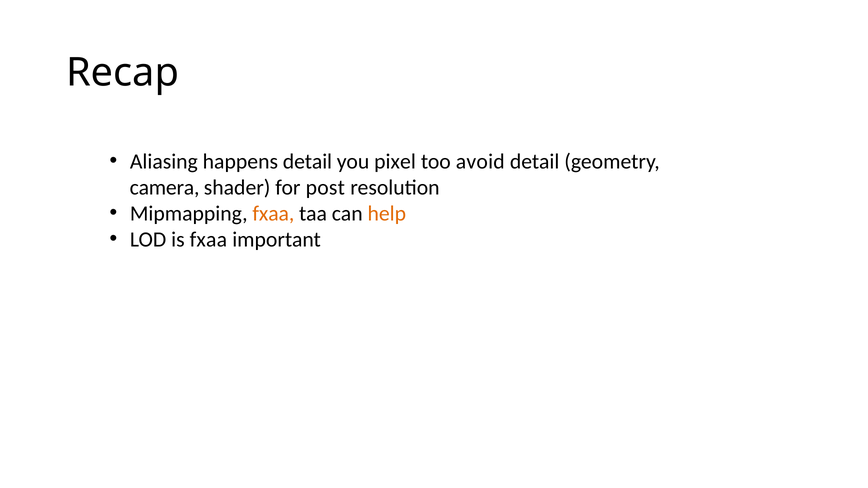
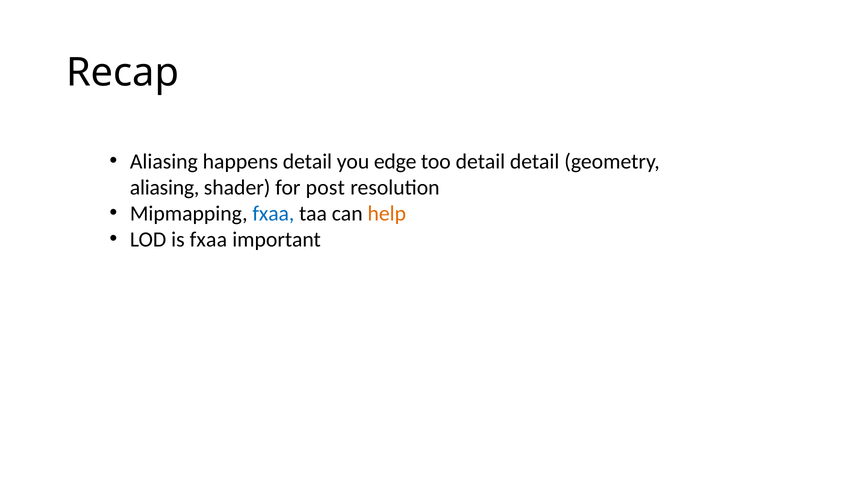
pixel: pixel -> edge (395, 162)
too avoid: avoid -> detail (480, 162)
camera: camera -> aliasing (165, 188)
fxaa colour: orange -> blue (273, 214)
